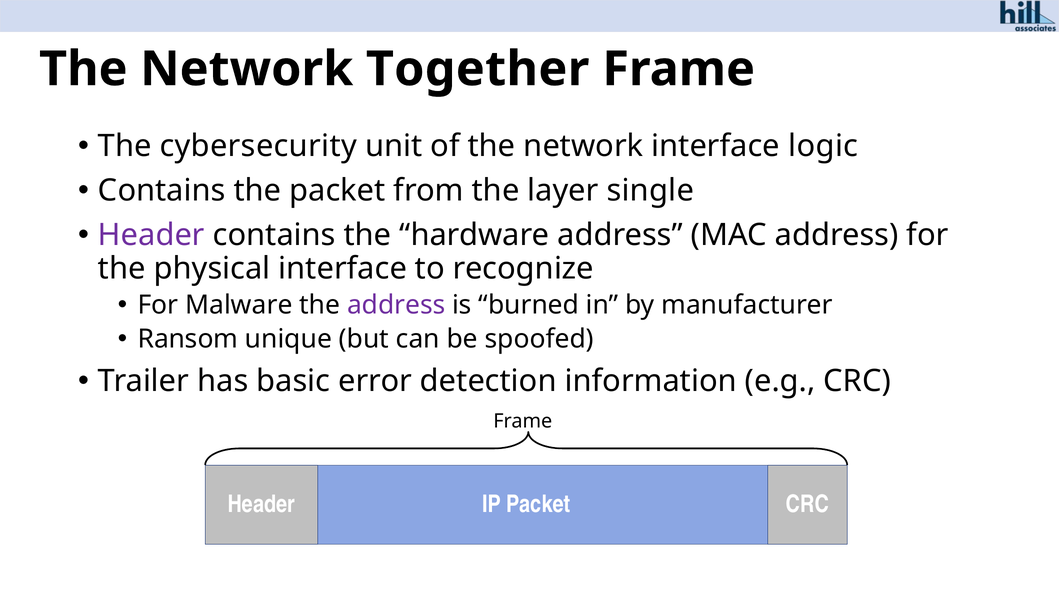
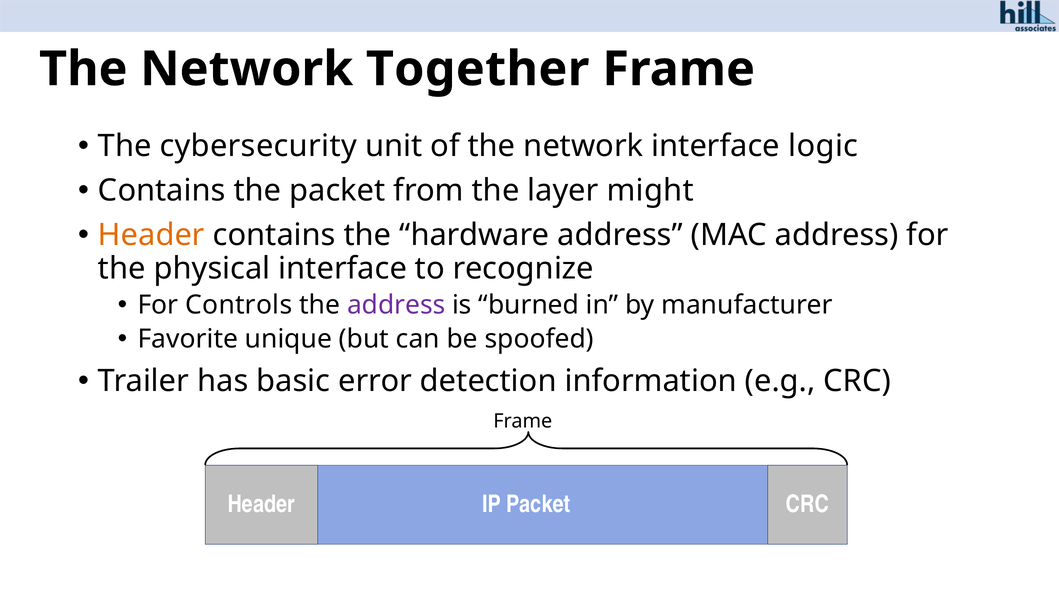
single: single -> might (650, 191)
Header colour: purple -> orange (151, 235)
Malware: Malware -> Controls (239, 305)
Ransom: Ransom -> Favorite (188, 339)
